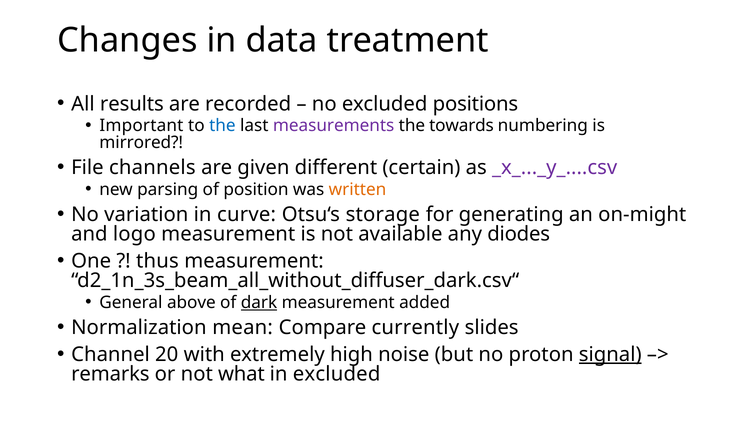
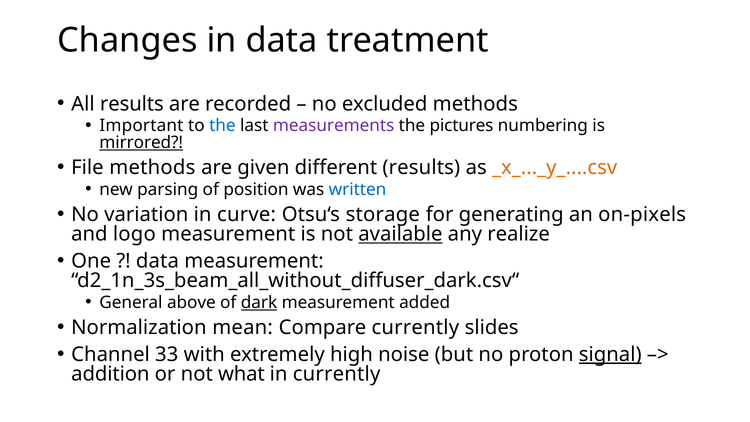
excluded positions: positions -> methods (475, 104)
towards: towards -> pictures (462, 126)
mirrored underline: none -> present (141, 142)
File channels: channels -> methods (152, 168)
different certain: certain -> results (421, 168)
_x_..._y_....csv colour: purple -> orange (555, 168)
written colour: orange -> blue (358, 189)
on-might: on-might -> on-pixels (642, 214)
available underline: none -> present (400, 234)
diodes: diodes -> realize (519, 234)
thus: thus -> data (157, 261)
20: 20 -> 33 (167, 354)
remarks: remarks -> addition (110, 374)
in excluded: excluded -> currently (337, 374)
